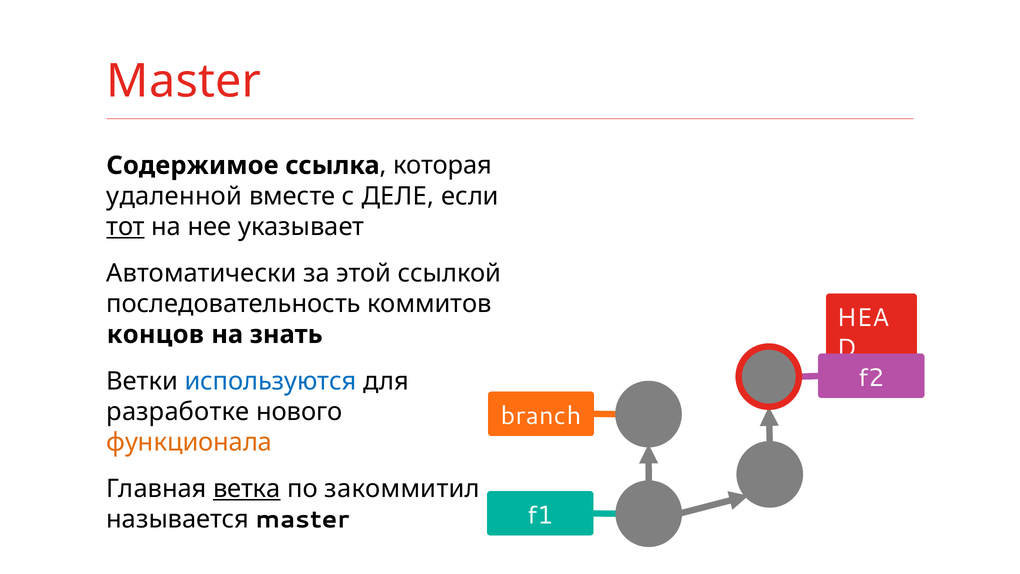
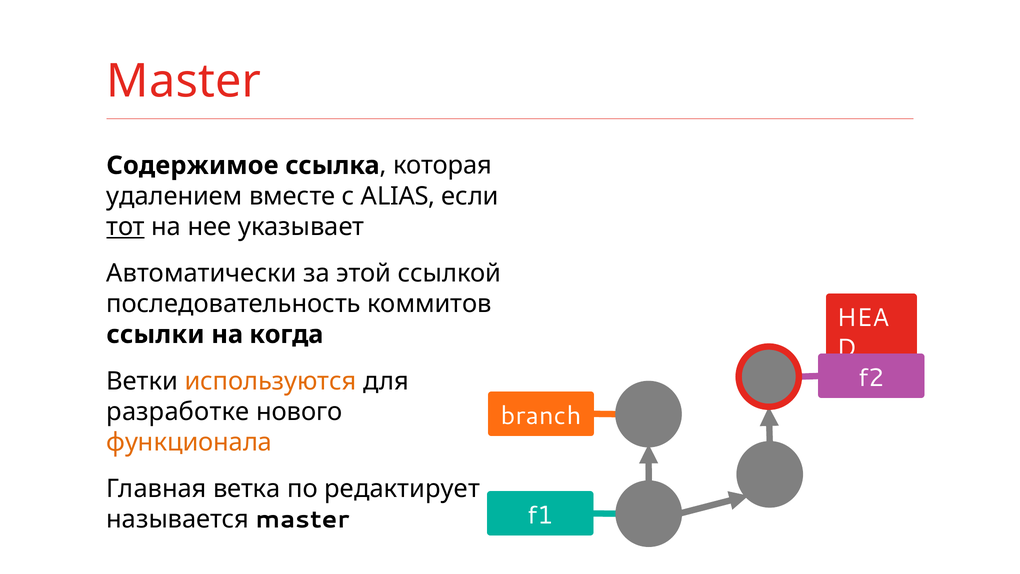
удаленной: удаленной -> удалением (174, 196)
ДЕЛЕ: ДЕЛЕ -> ALIAS (398, 196)
концов: концов -> ссылки (155, 334)
знать: знать -> когда (286, 334)
используются colour: blue -> orange (271, 381)
ветка underline: present -> none (247, 489)
закоммитил: закоммитил -> редактирует (402, 489)
